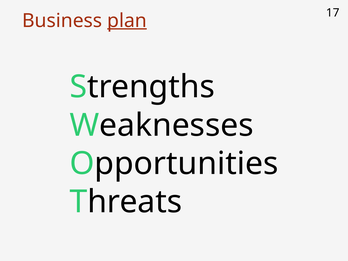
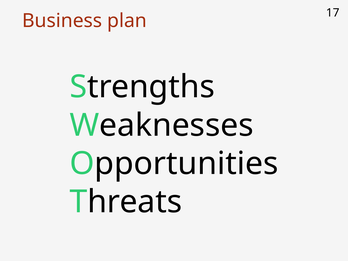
plan underline: present -> none (127, 21)
